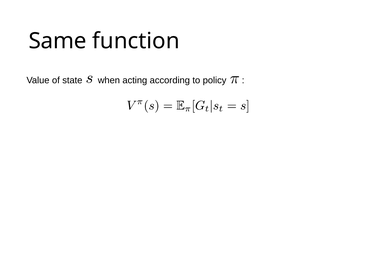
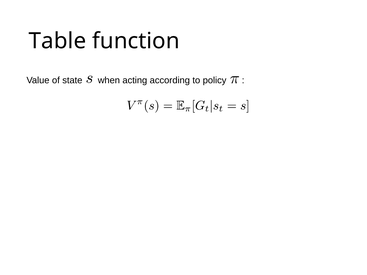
Same: Same -> Table (57, 41)
